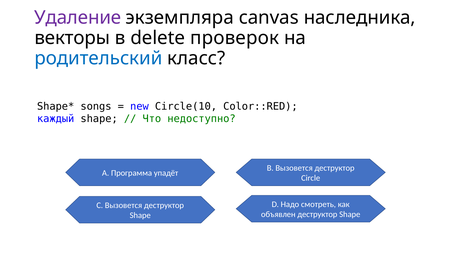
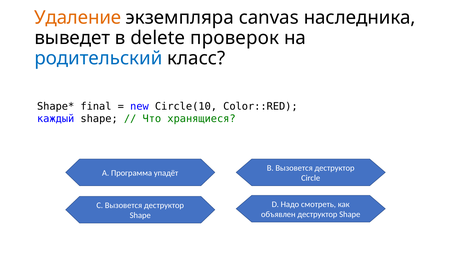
Удаление colour: purple -> orange (78, 18)
векторы: векторы -> выведет (72, 38)
songs: songs -> final (96, 106)
недоступно: недоступно -> хранящиеся (202, 119)
